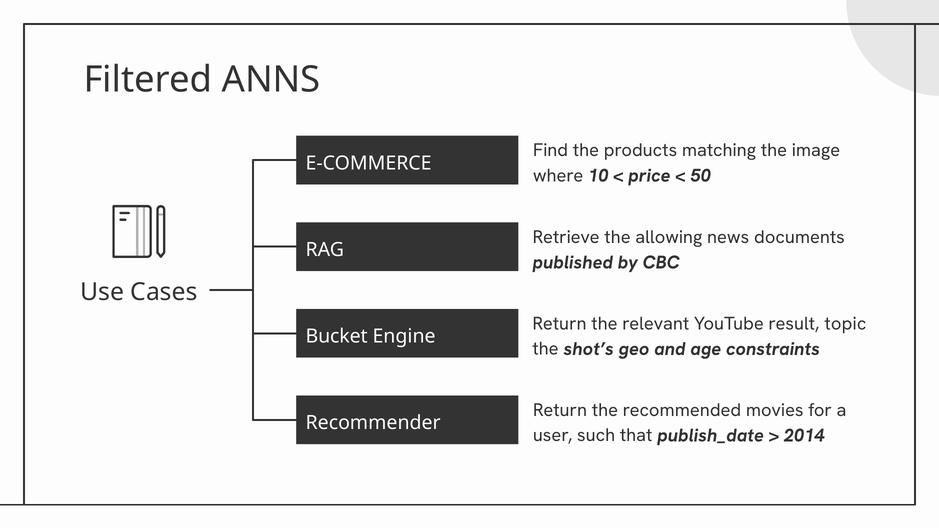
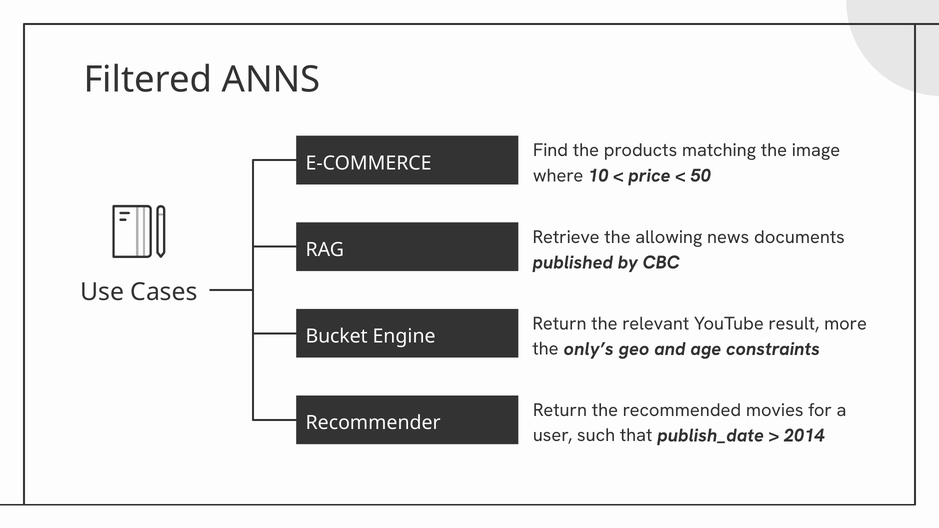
topic: topic -> more (846, 324)
shot’s: shot’s -> only’s (589, 349)
